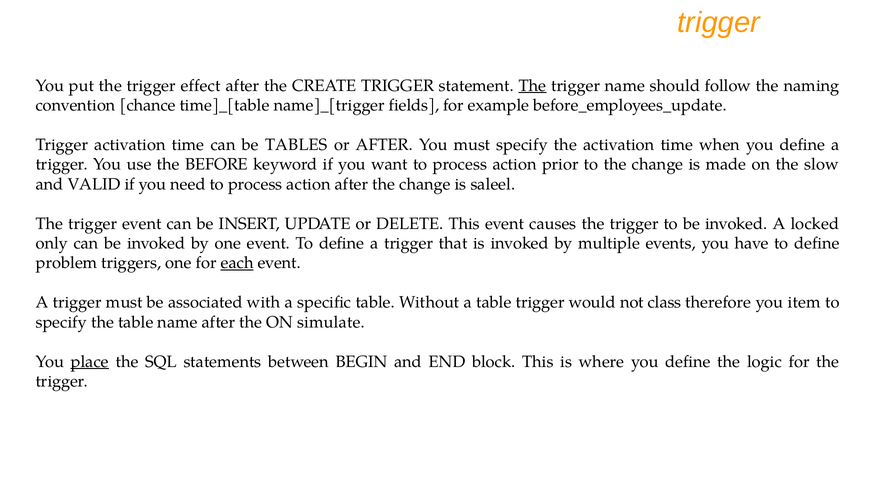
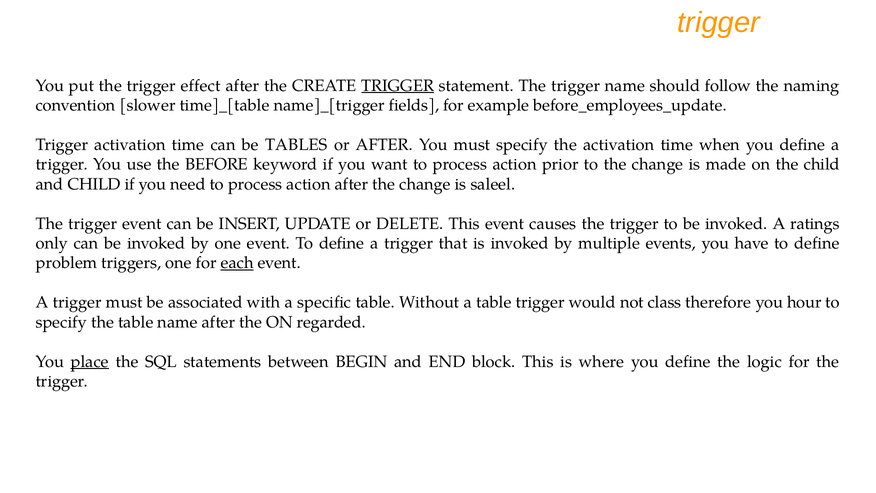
TRIGGER underline: none -> present (398, 86)
The underline: present -> none (532, 86)
chance: chance -> slower (148, 105)
the slow: slow -> child (822, 164)
and VALID: VALID -> CHILD (94, 184)
locked: locked -> ratings (815, 224)
item: item -> hour (804, 302)
simulate: simulate -> regarded (331, 322)
